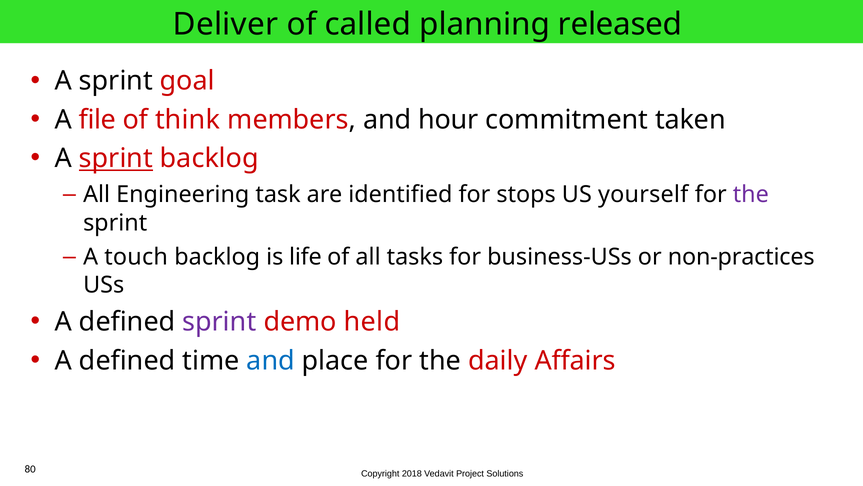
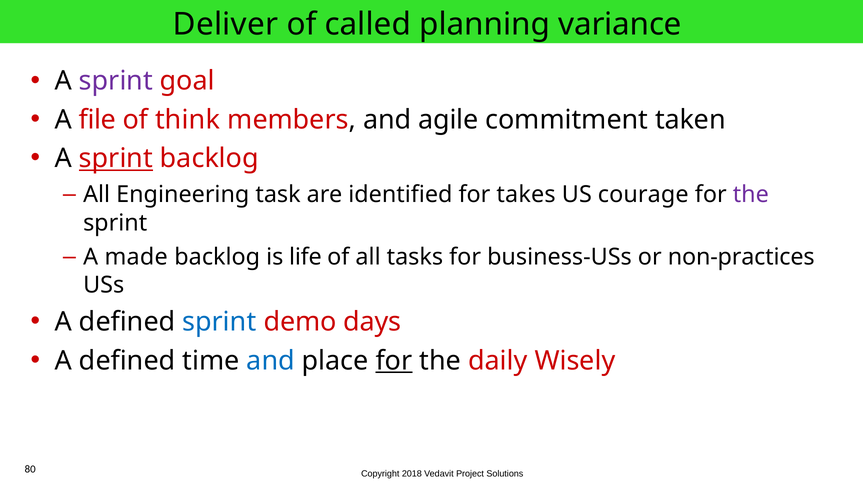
released: released -> variance (620, 24)
sprint colour: black -> purple (116, 81)
hour: hour -> agile (448, 120)
stops: stops -> takes (526, 195)
yourself: yourself -> courage (643, 195)
touch: touch -> made (136, 257)
sprint colour: purple -> blue (219, 322)
held: held -> days (372, 322)
for underline: none -> present (394, 360)
Affairs: Affairs -> Wisely (575, 360)
